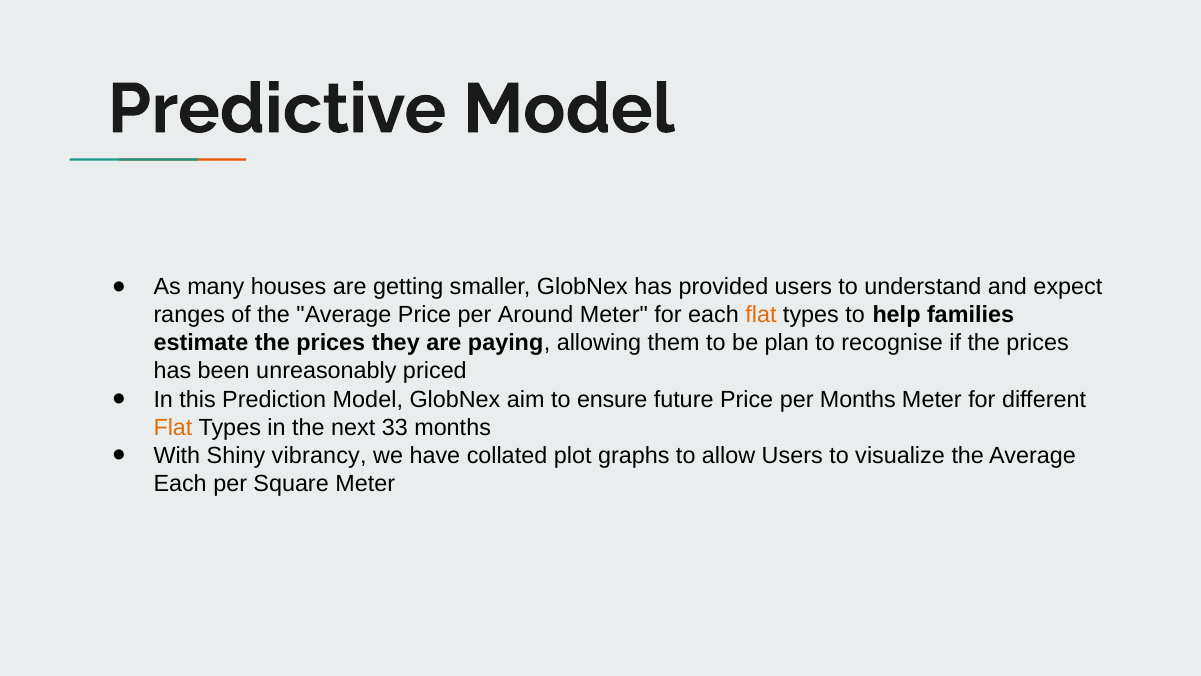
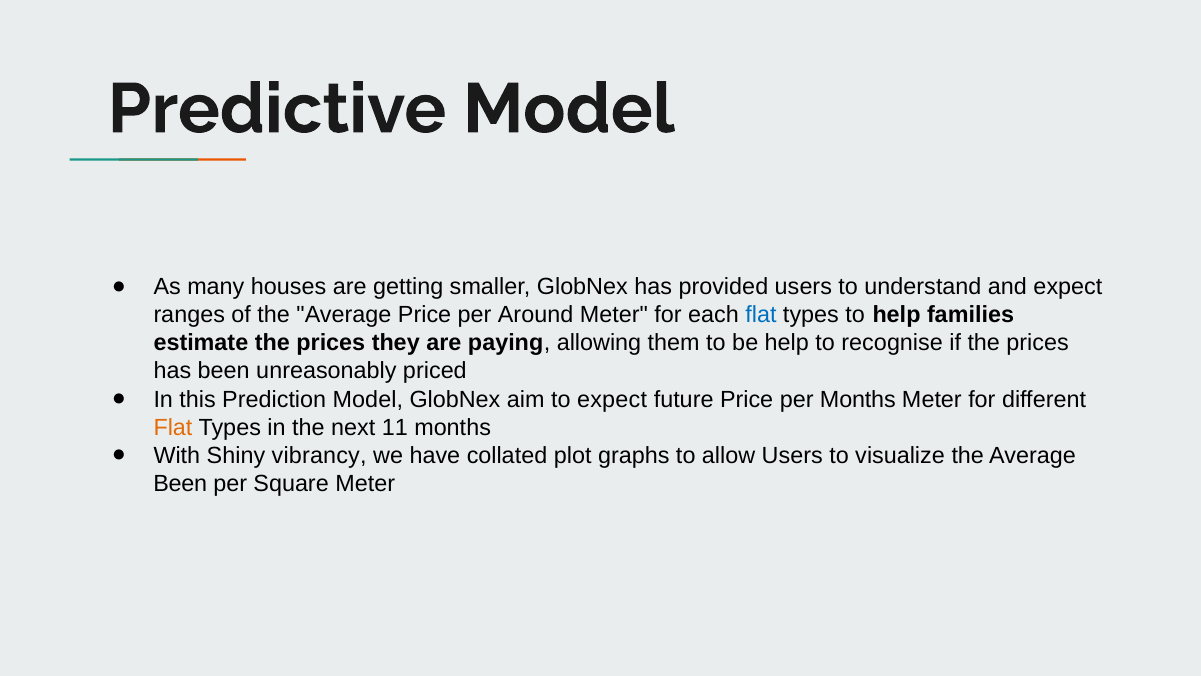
flat colour: orange -> blue (761, 315)
be plan: plan -> help (787, 343)
to ensure: ensure -> expect (612, 399)
33: 33 -> 11 (395, 427)
Each: Each -> Been (180, 483)
